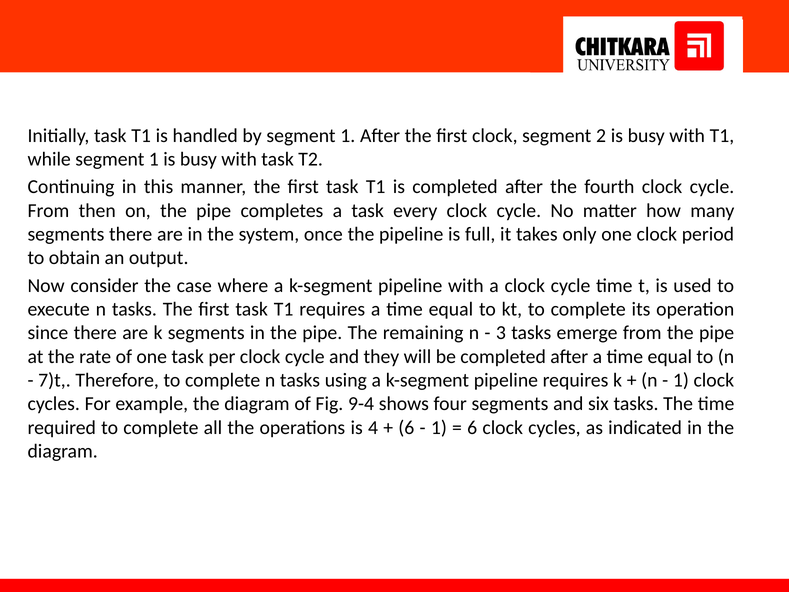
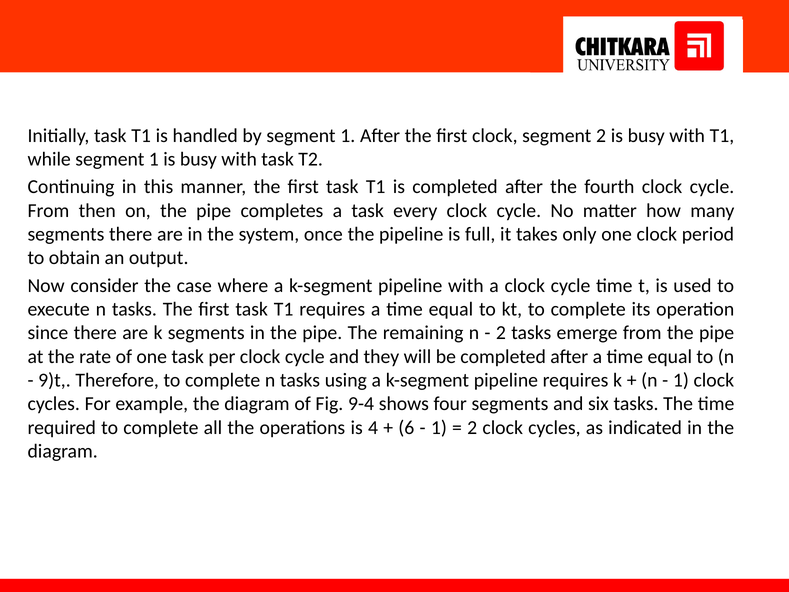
3: 3 -> 2 (501, 333)
7)t: 7)t -> 9)t (55, 380)
6: 6 -> 2 (472, 427)
